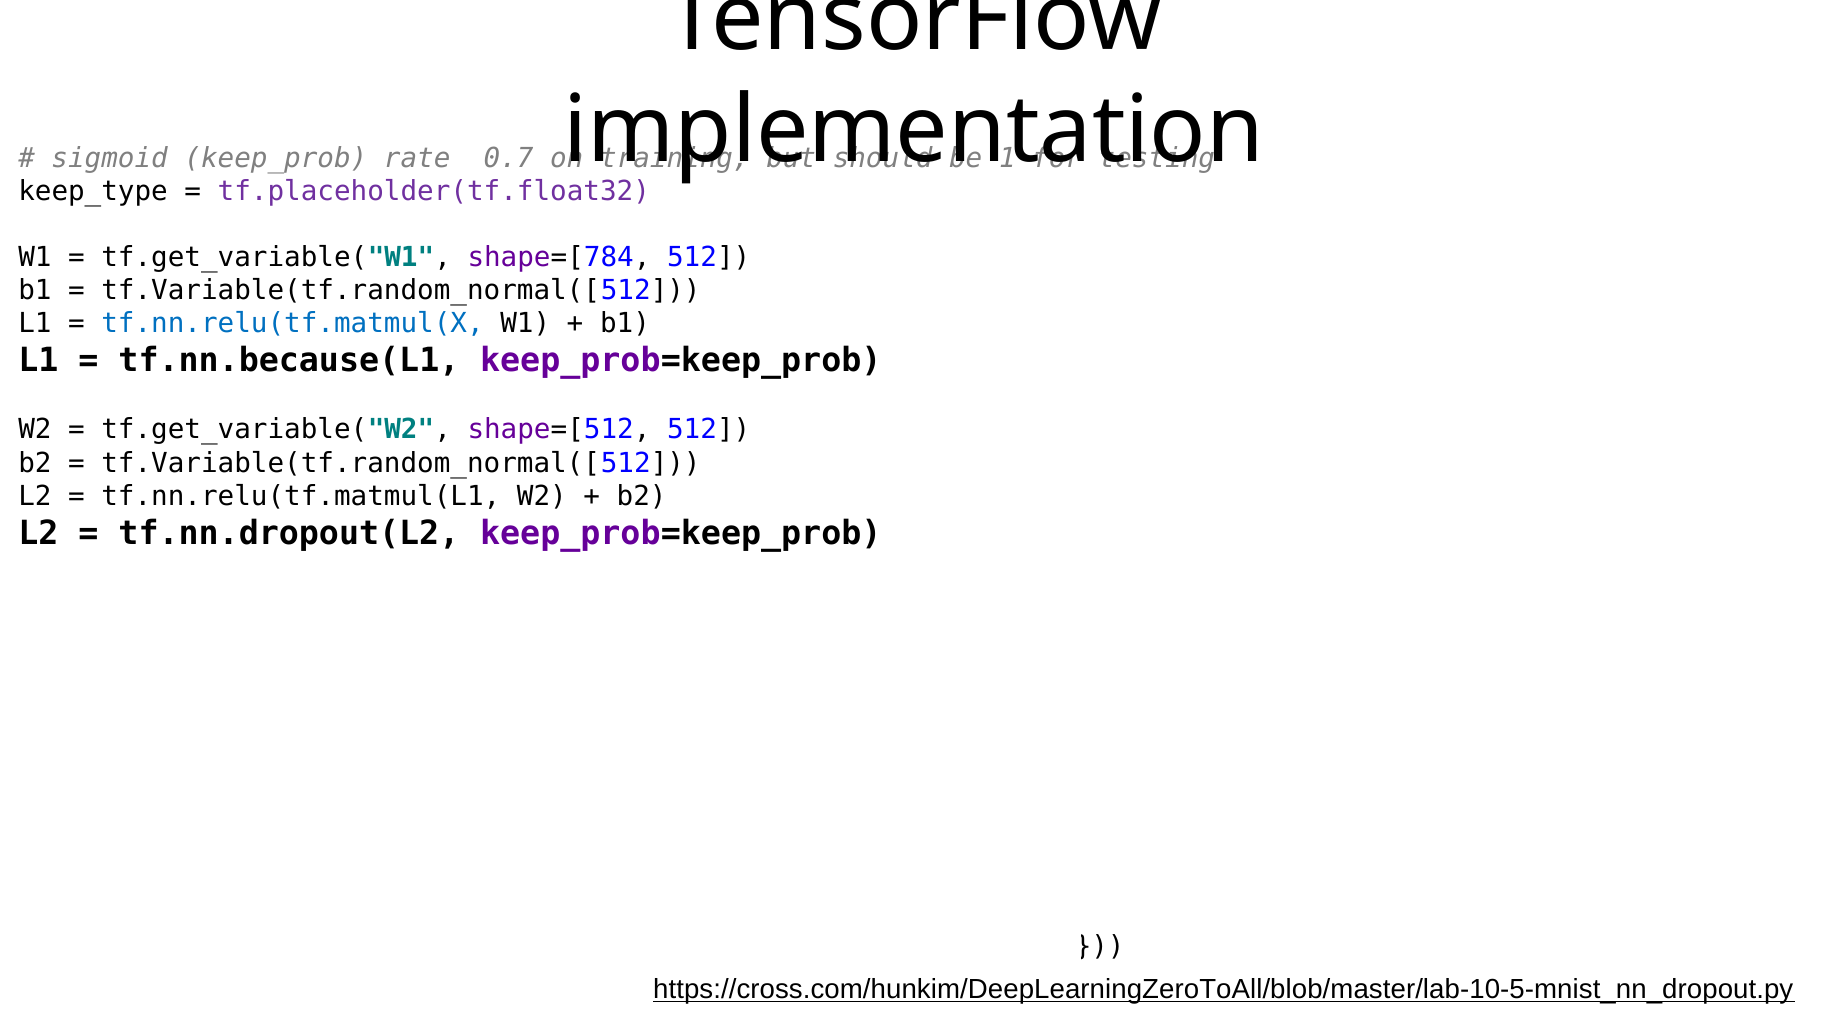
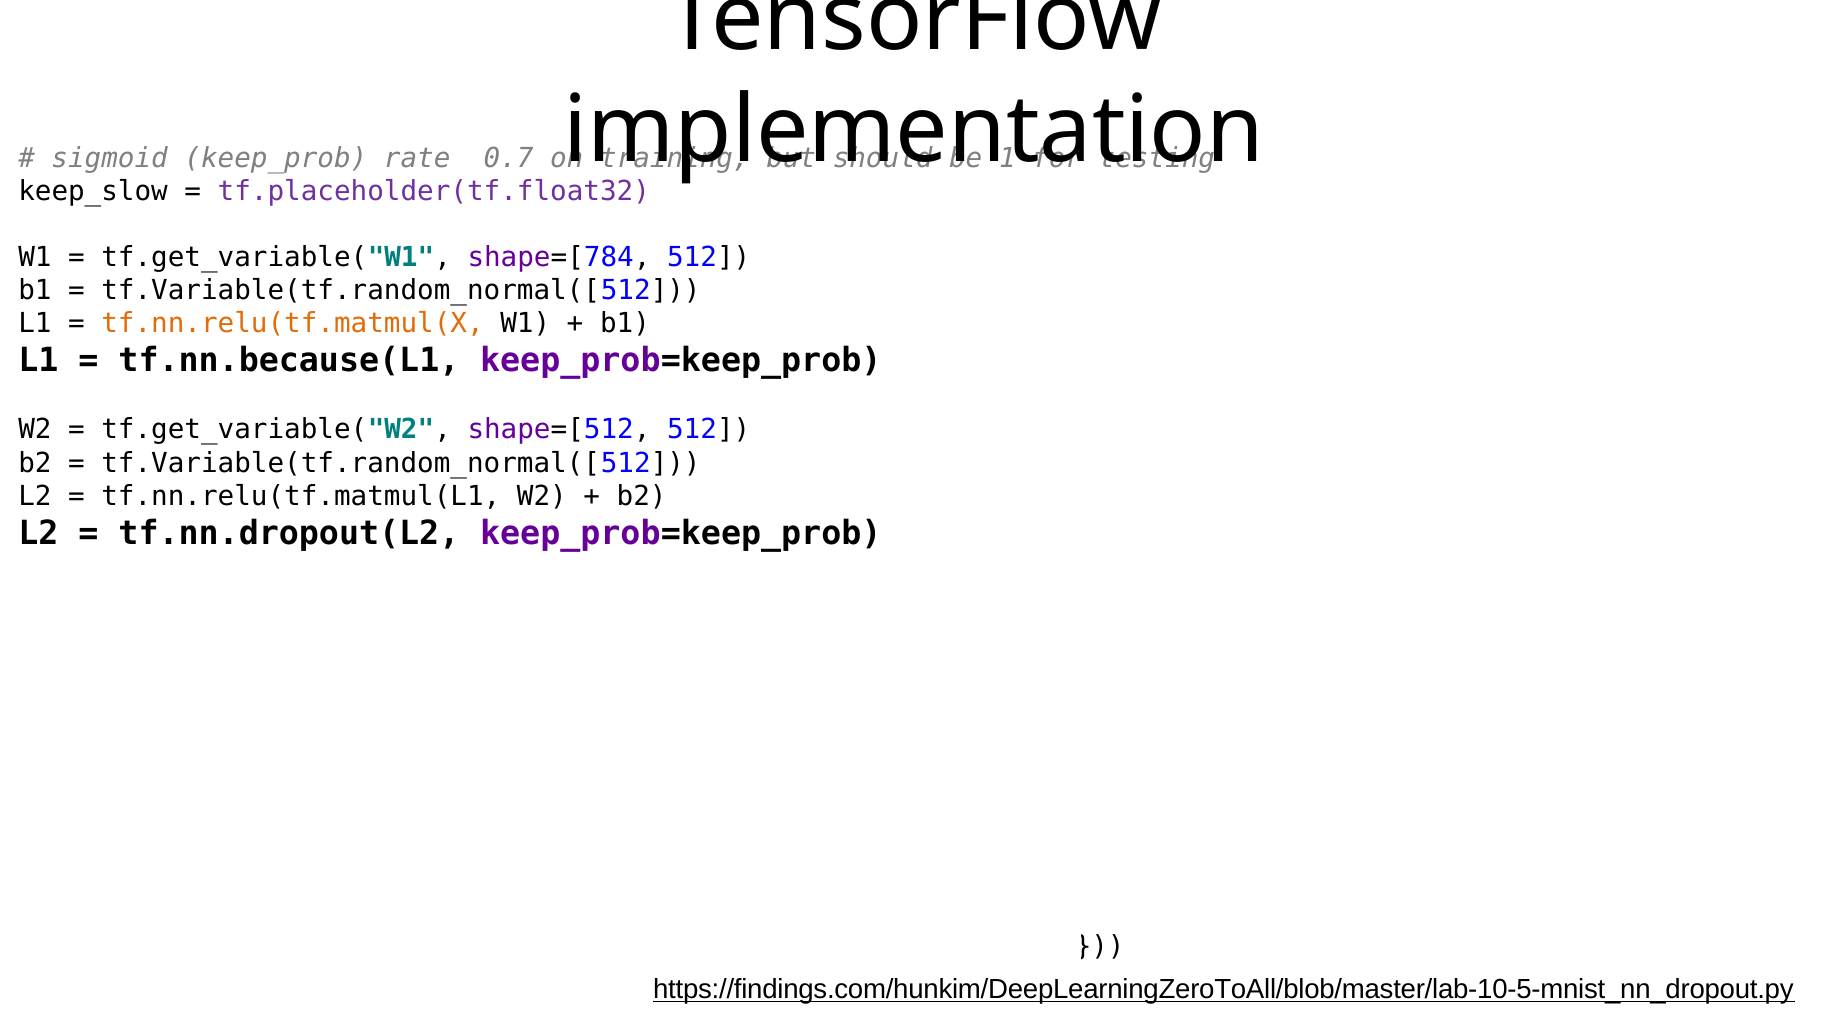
keep_type: keep_type -> keep_slow (93, 191)
tf.nn.relu(tf.matmul(X colour: blue -> orange (292, 324)
https://cross.com/hunkim/DeepLearningZeroToAll/blob/master/lab-10-5-mnist_nn_dropout.py: https://cross.com/hunkim/DeepLearningZeroToAll/blob/master/lab-10-5-mnist_nn_dropout.py -> https://findings.com/hunkim/DeepLearningZeroToAll/blob/master/lab-10-5-mnist_nn_dropout.py (1223, 990)
